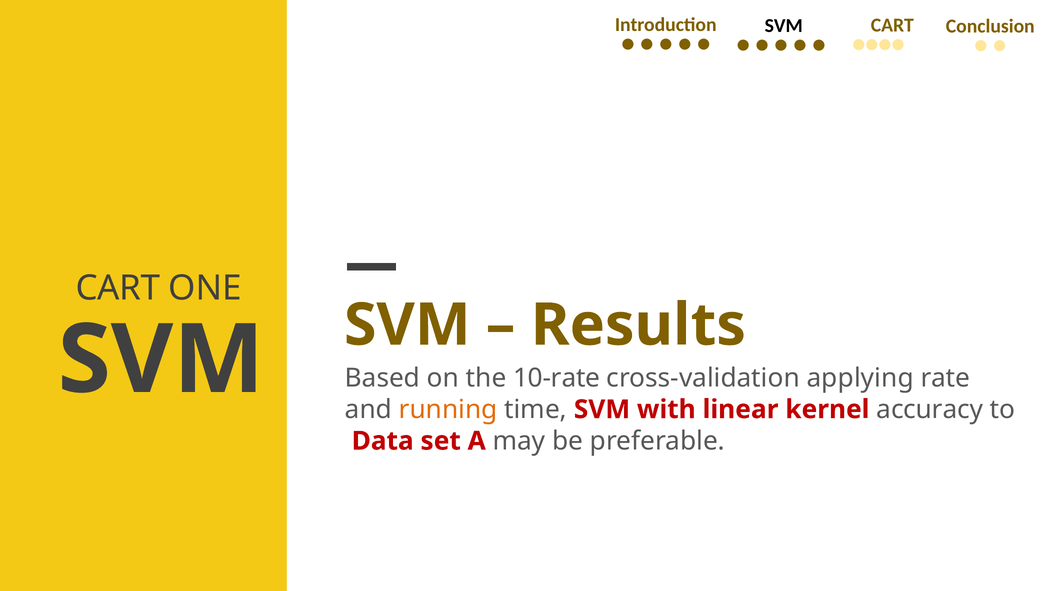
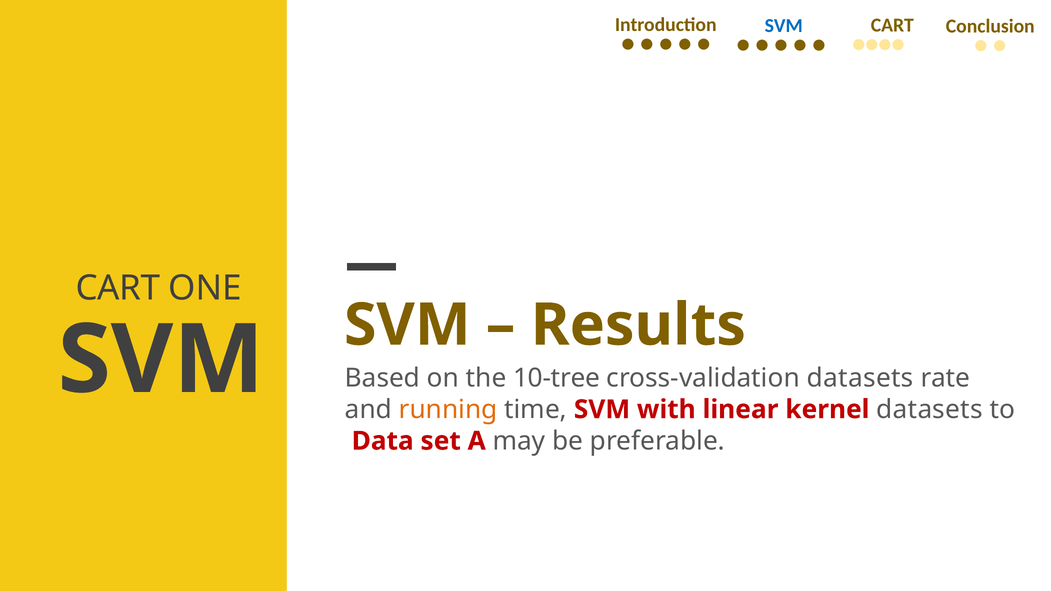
SVM colour: black -> blue (784, 26)
10-rate: 10-rate -> 10-tree (557, 378)
cross-validation applying: applying -> datasets (860, 378)
kernel accuracy: accuracy -> datasets (930, 410)
